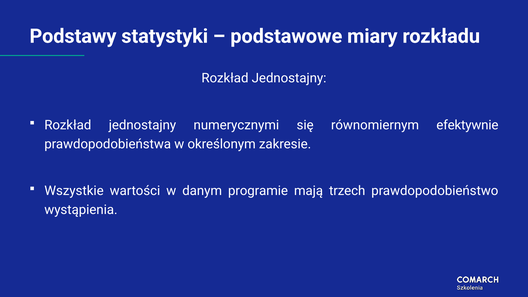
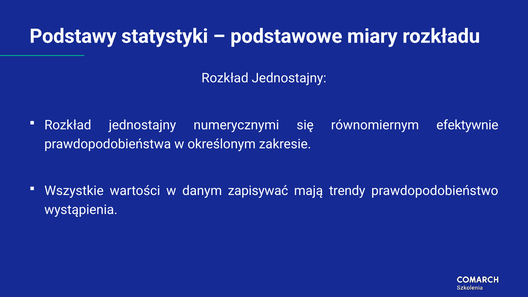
programie: programie -> zapisywać (258, 191)
trzech: trzech -> trendy (347, 191)
